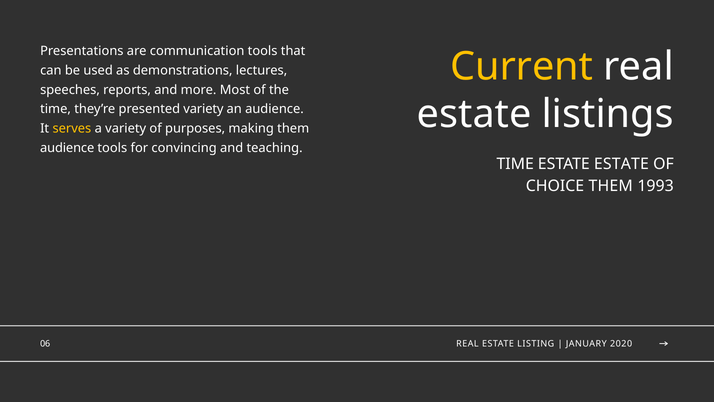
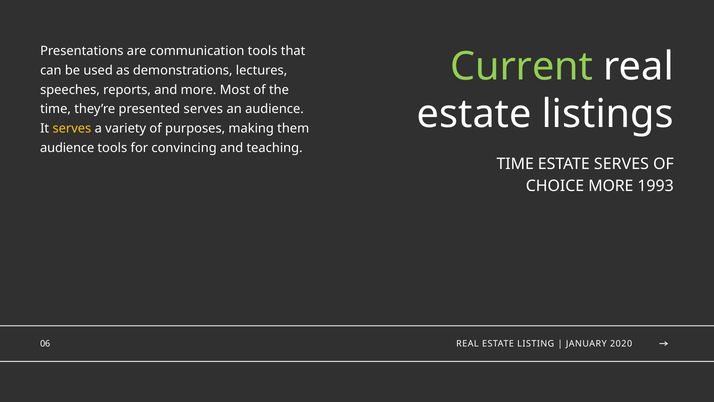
Current colour: yellow -> light green (522, 66)
presented variety: variety -> serves (203, 109)
ESTATE ESTATE: ESTATE -> SERVES (621, 164)
CHOICE THEM: THEM -> MORE (611, 186)
